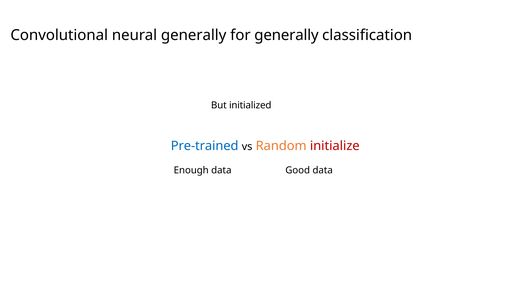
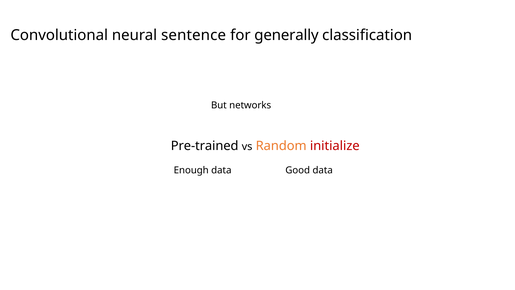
neural generally: generally -> sentence (194, 35)
initialized: initialized -> networks (250, 105)
Pre-trained colour: blue -> black (205, 146)
